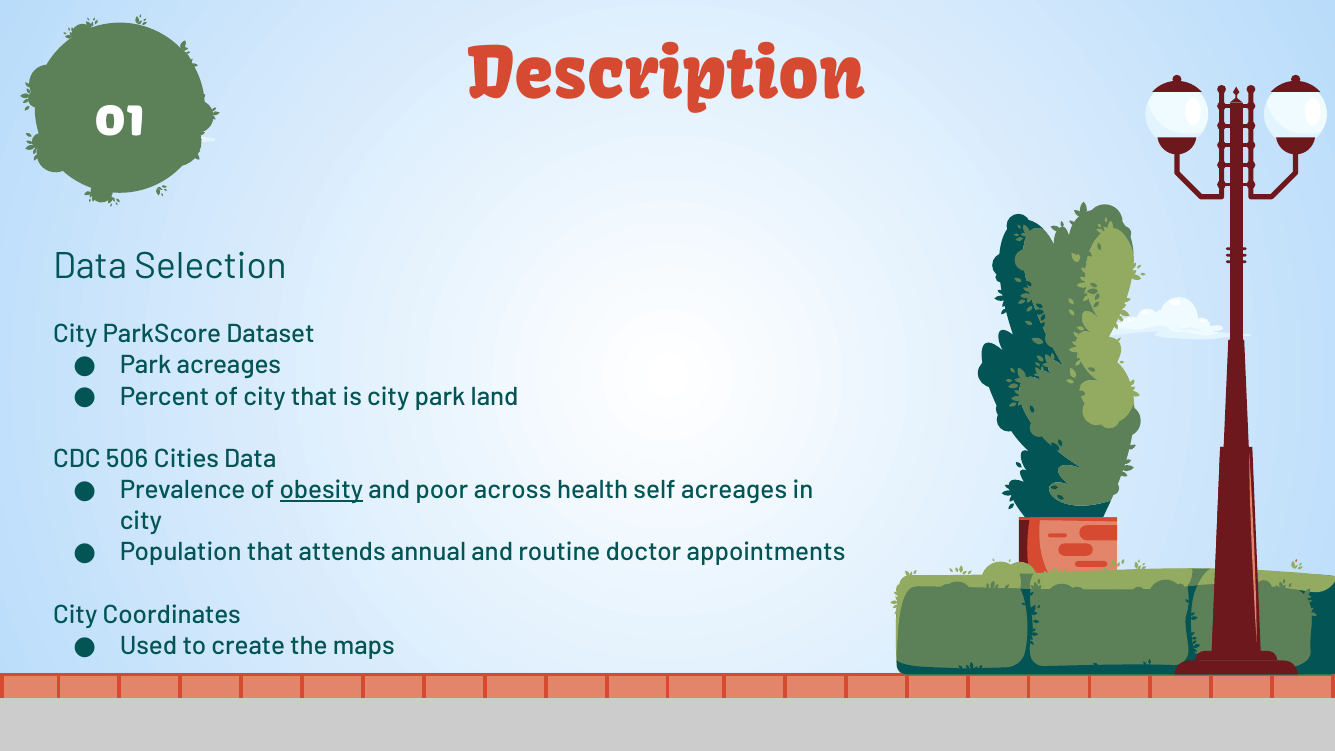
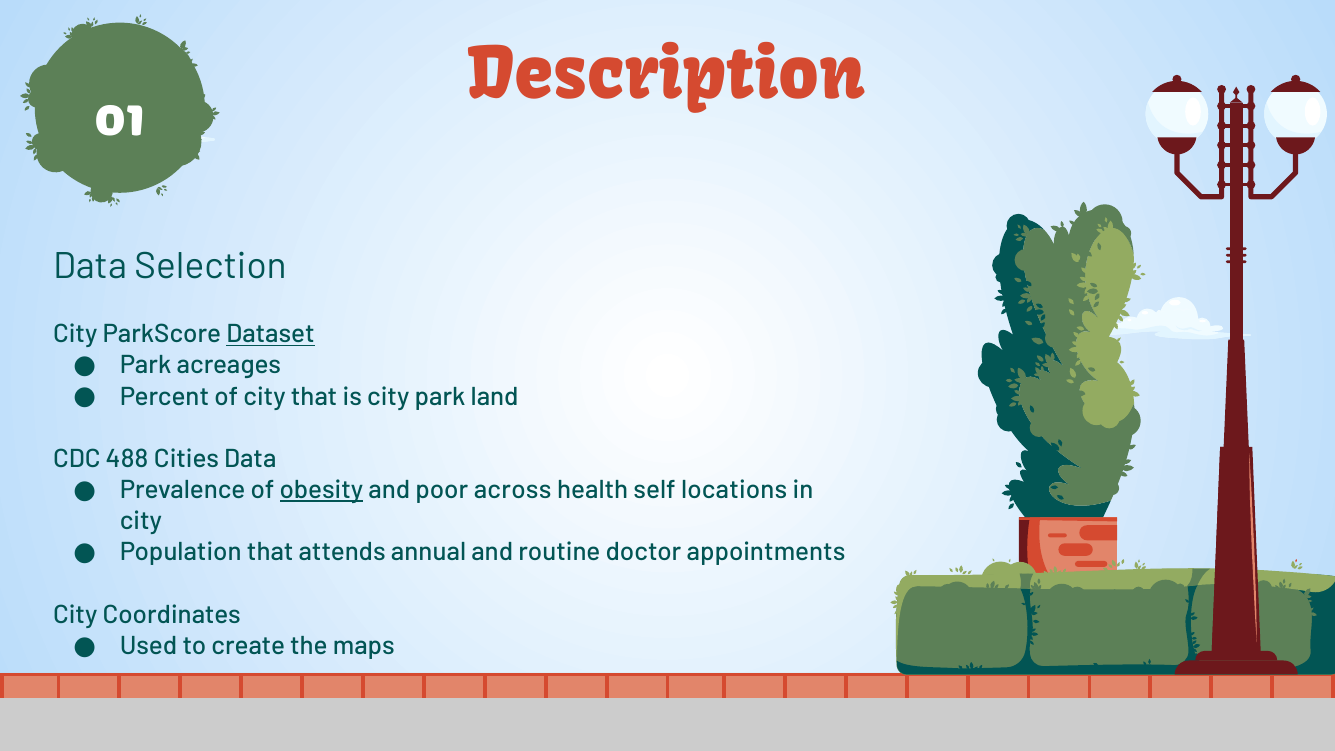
Dataset underline: none -> present (270, 334)
506: 506 -> 488 (127, 459)
self acreages: acreages -> locations (734, 490)
